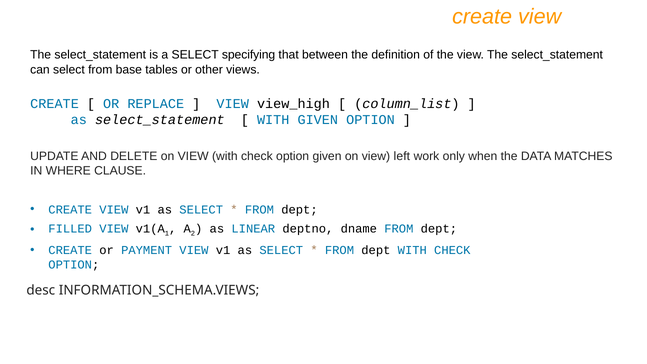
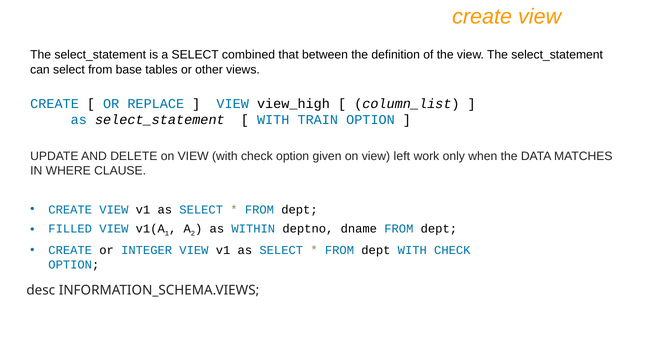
specifying: specifying -> combined (249, 55)
WITH GIVEN: GIVEN -> TRAIN (318, 120)
LINEAR: LINEAR -> WITHIN (253, 229)
PAYMENT: PAYMENT -> INTEGER (147, 250)
